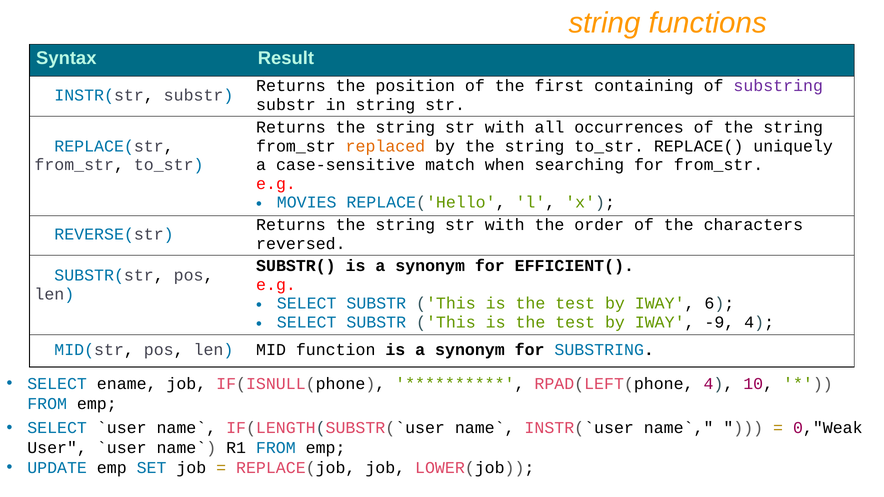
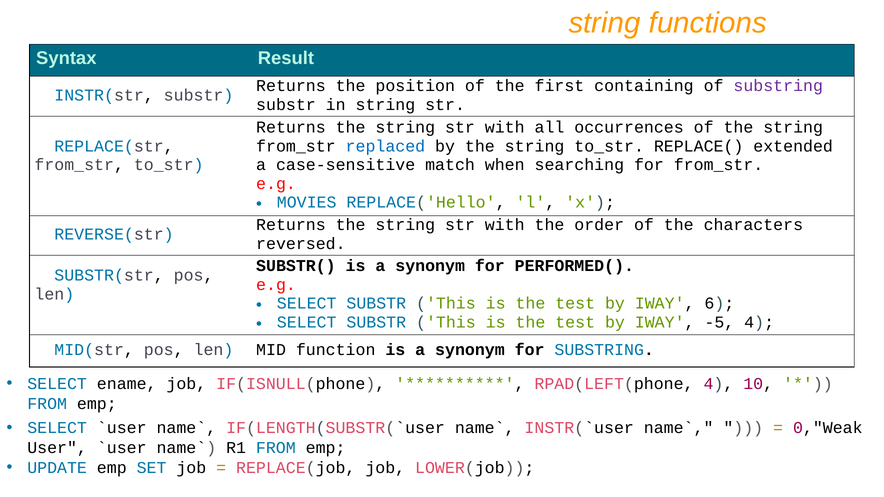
replaced colour: orange -> blue (385, 146)
uniquely: uniquely -> extended (793, 146)
EFFICIENT(: EFFICIENT( -> PERFORMED( (574, 266)
-9: -9 -> -5 (719, 322)
